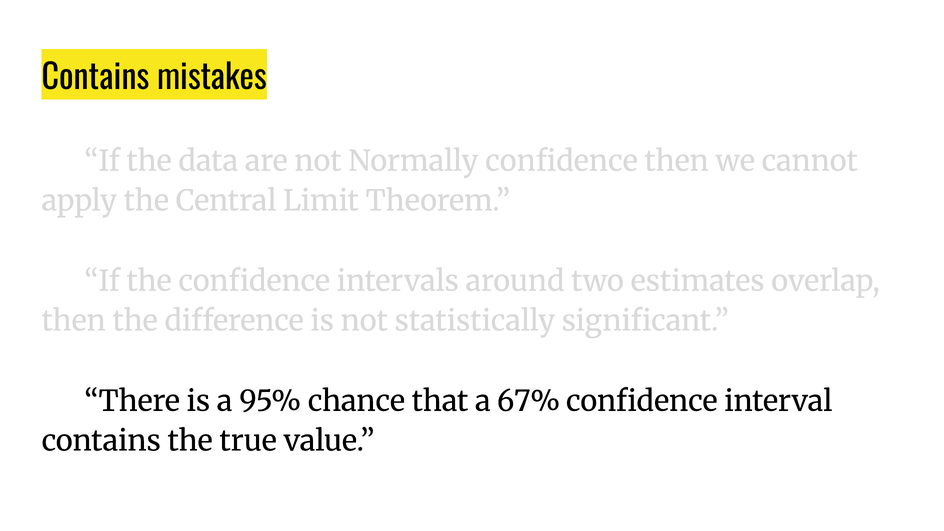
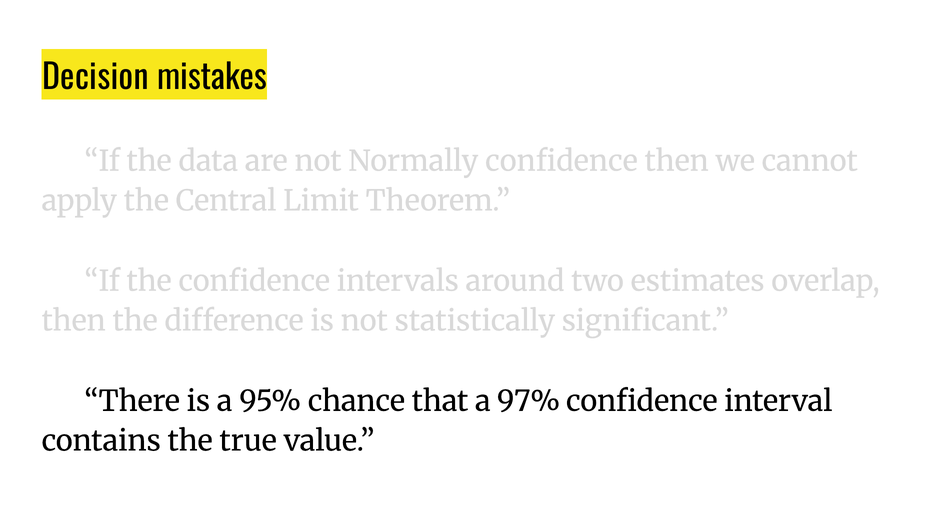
Contains: Contains -> Decision (95, 78)
67%: 67% -> 97% (528, 401)
